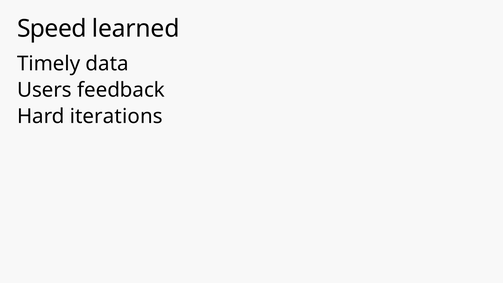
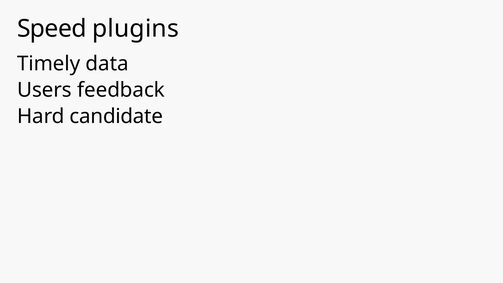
learned: learned -> plugins (136, 29)
iterations: iterations -> candidate (116, 116)
